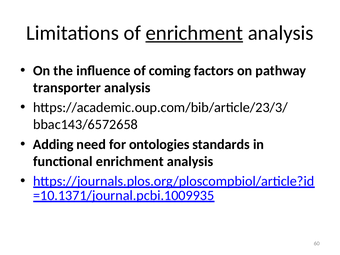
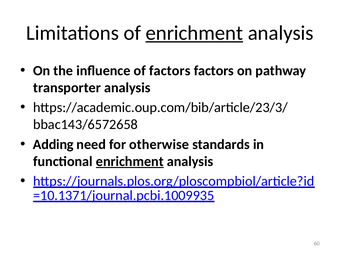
of coming: coming -> factors (170, 71)
ontologies: ontologies -> otherwise (159, 144)
enrichment underline: none -> present (130, 161)
